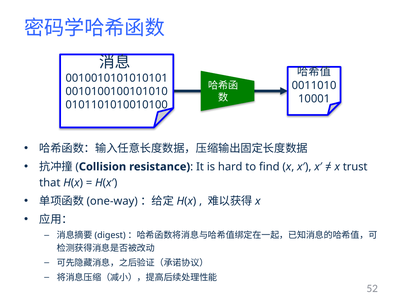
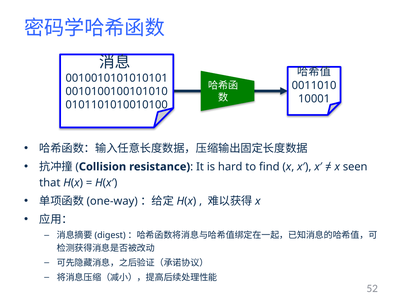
trust: trust -> seen (355, 166)
